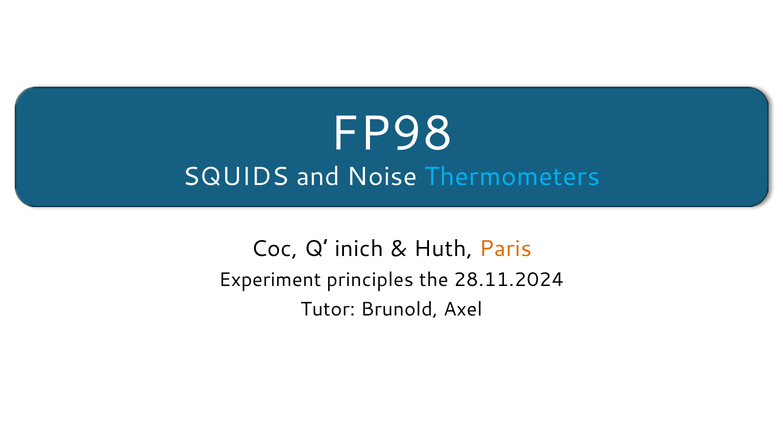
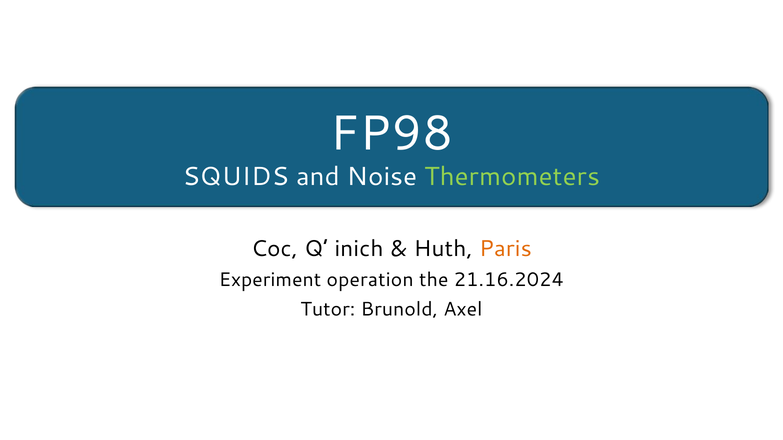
Thermometers colour: light blue -> light green (512, 177)
principles: principles -> operation (370, 280)
28.11.2024: 28.11.2024 -> 21.16.2024 (509, 280)
